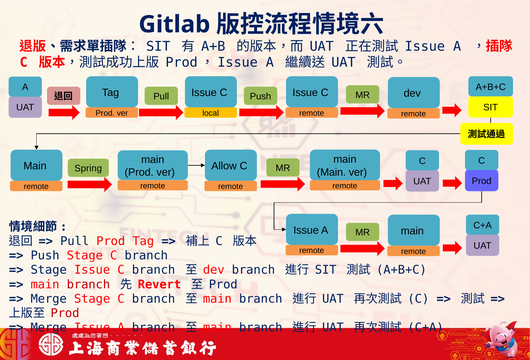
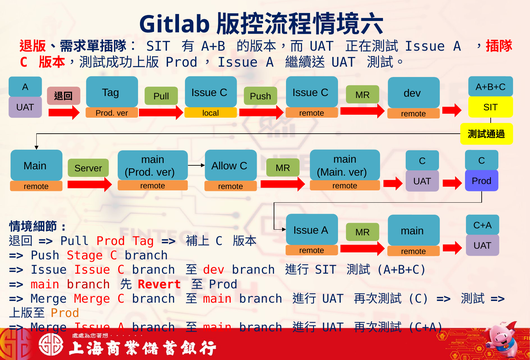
Spring: Spring -> Server (88, 169)
Stage: Stage -> Issue (49, 270)
Merge Stage: Stage -> Merge (92, 299)
Prod colour: red -> orange (65, 314)
